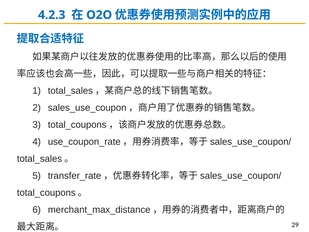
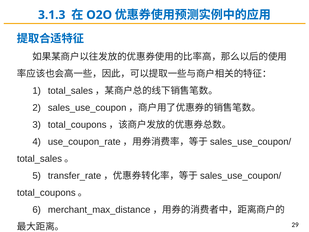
4.2.3: 4.2.3 -> 3.1.3 (52, 15)
